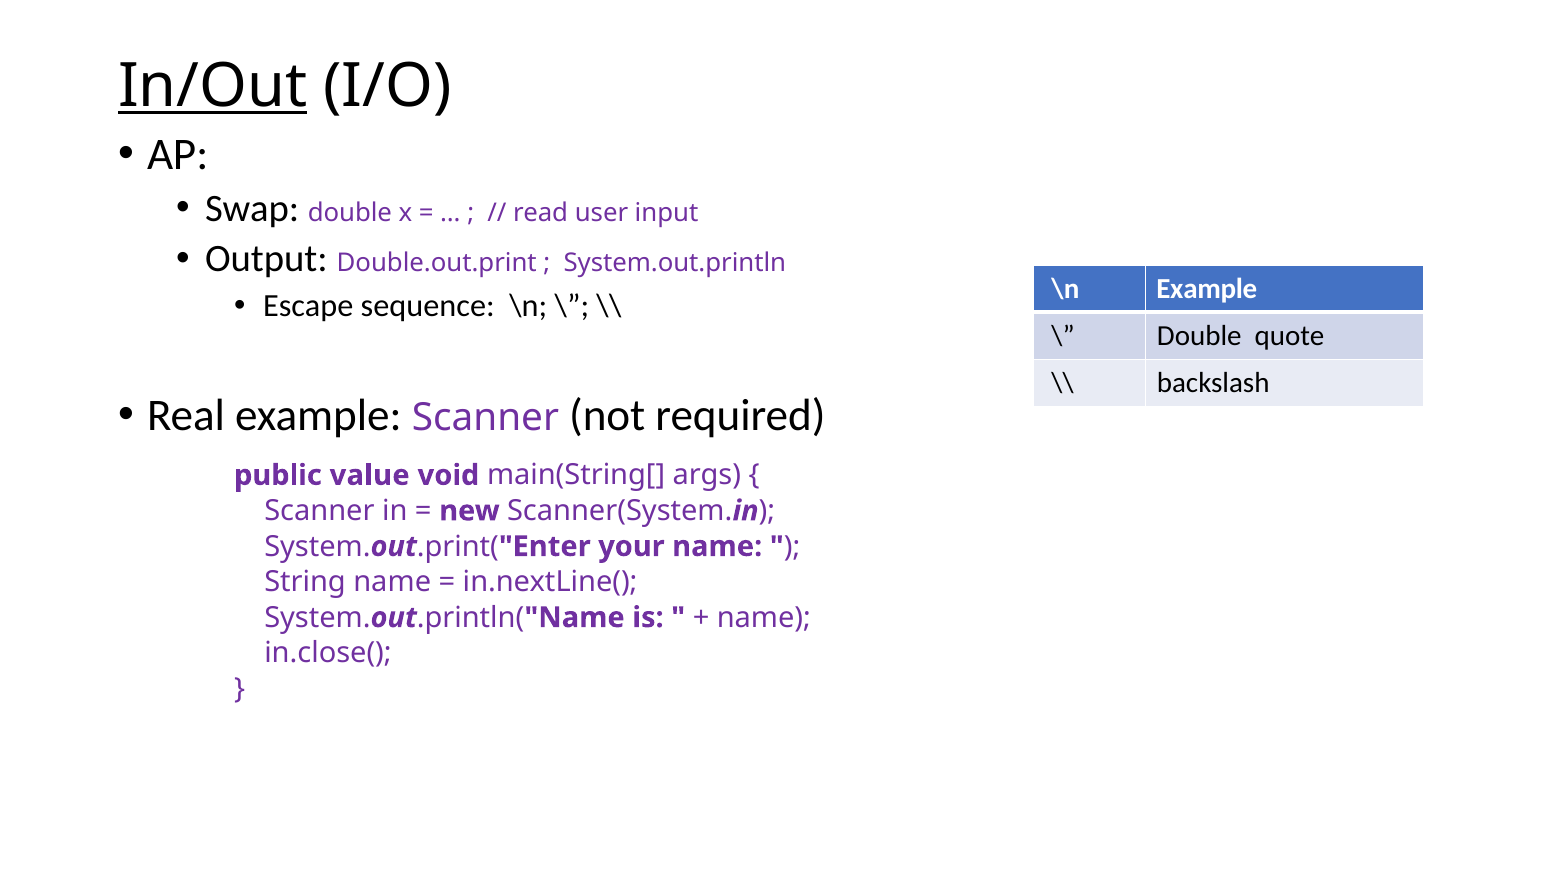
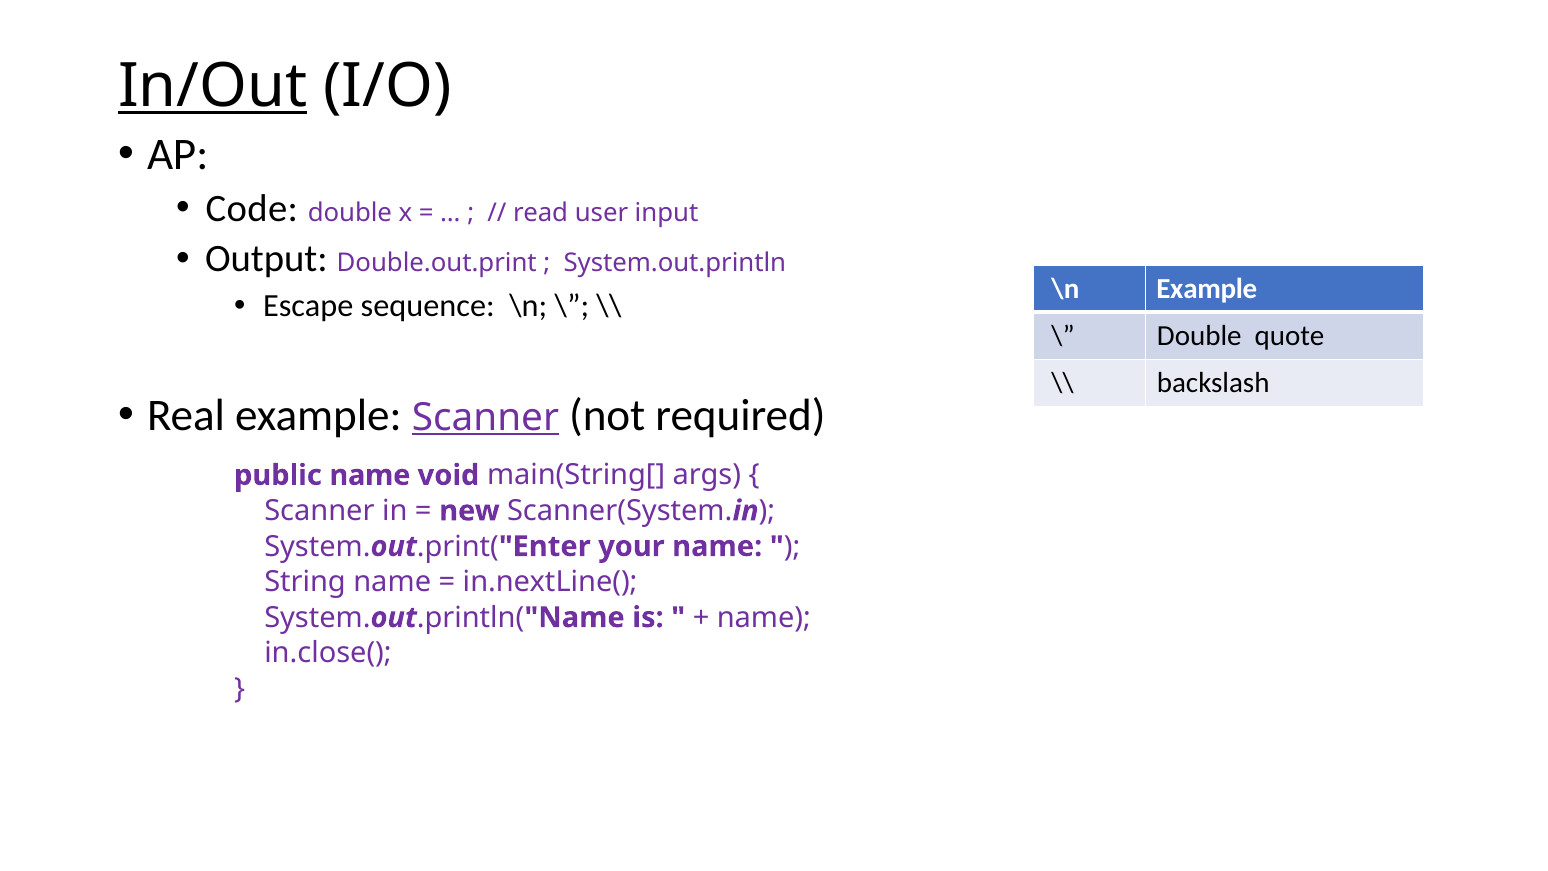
Swap: Swap -> Code (252, 208)
Scanner underline: none -> present (485, 417)
public value: value -> name (370, 475)
